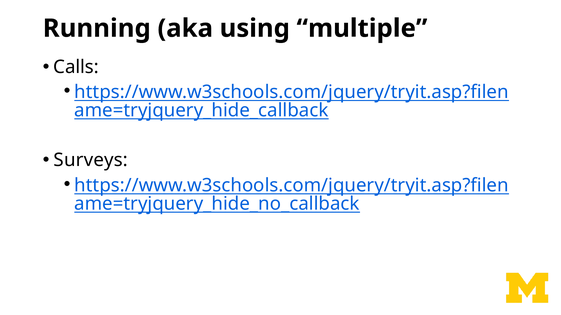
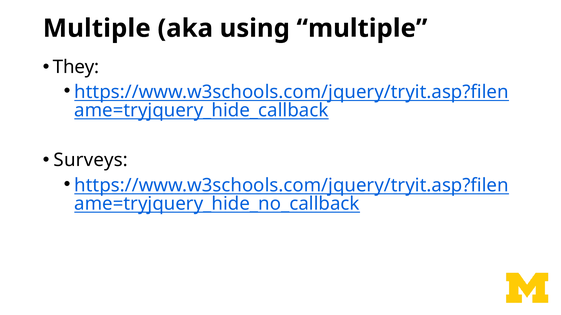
Running: Running -> Multiple (97, 28)
Calls: Calls -> They (76, 67)
